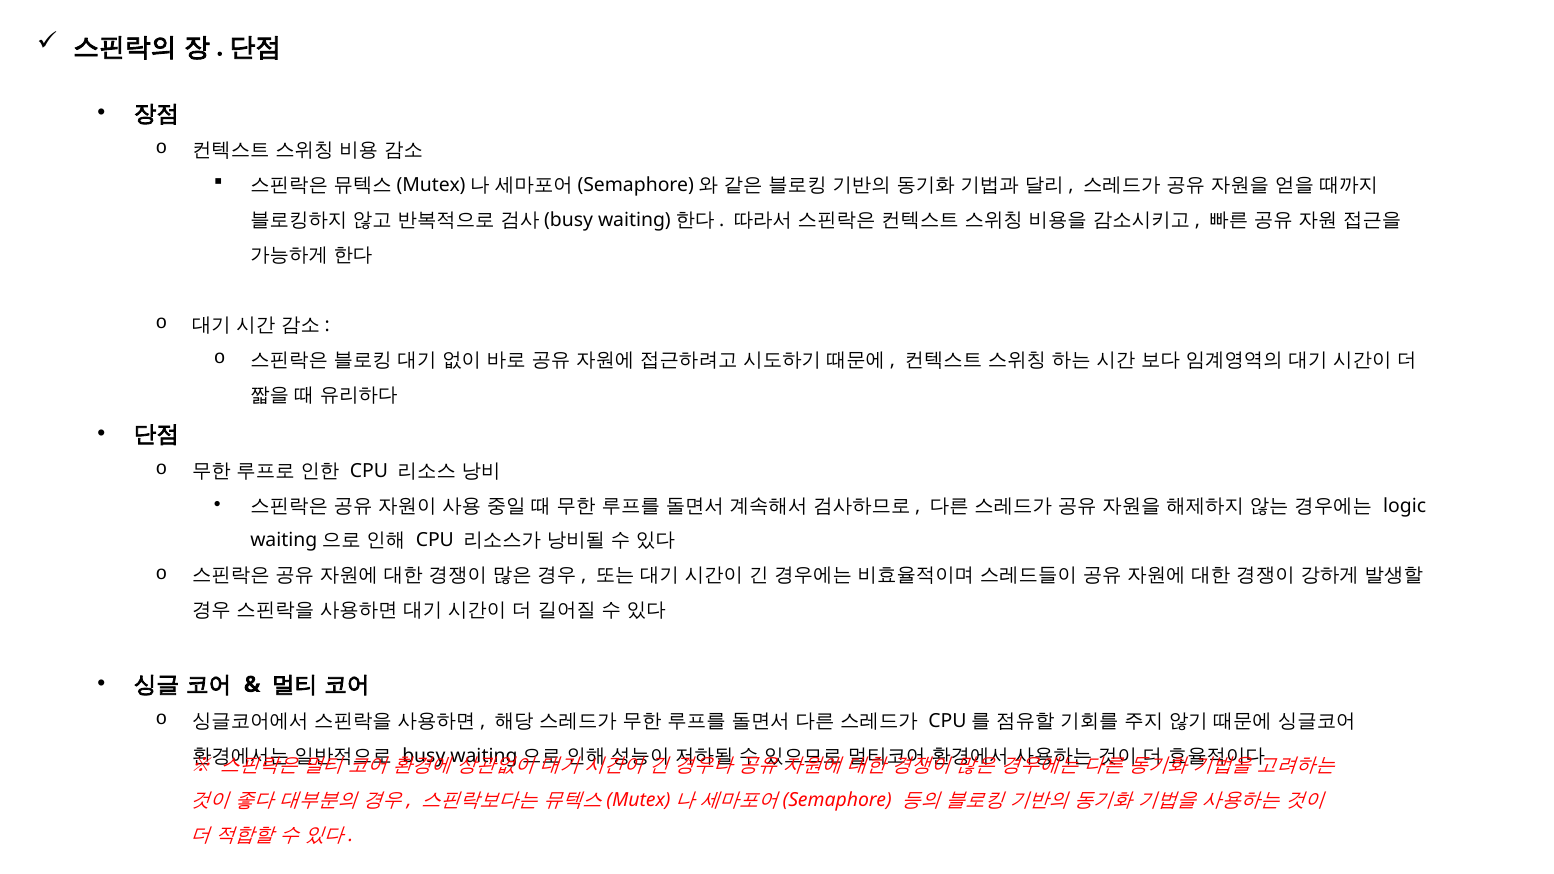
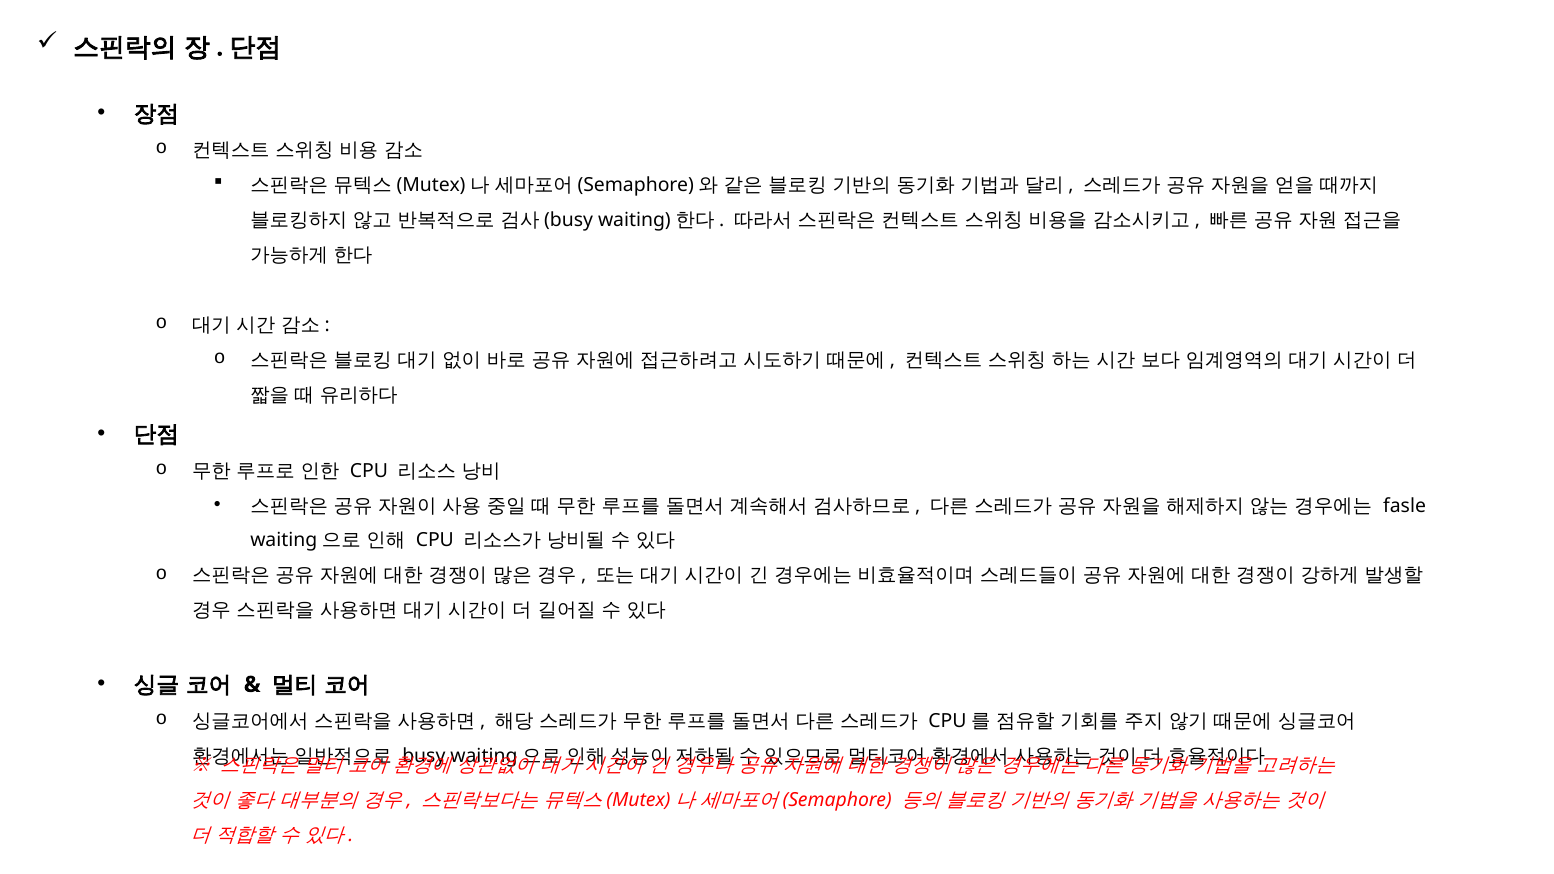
logic: logic -> fasle (1405, 506)
